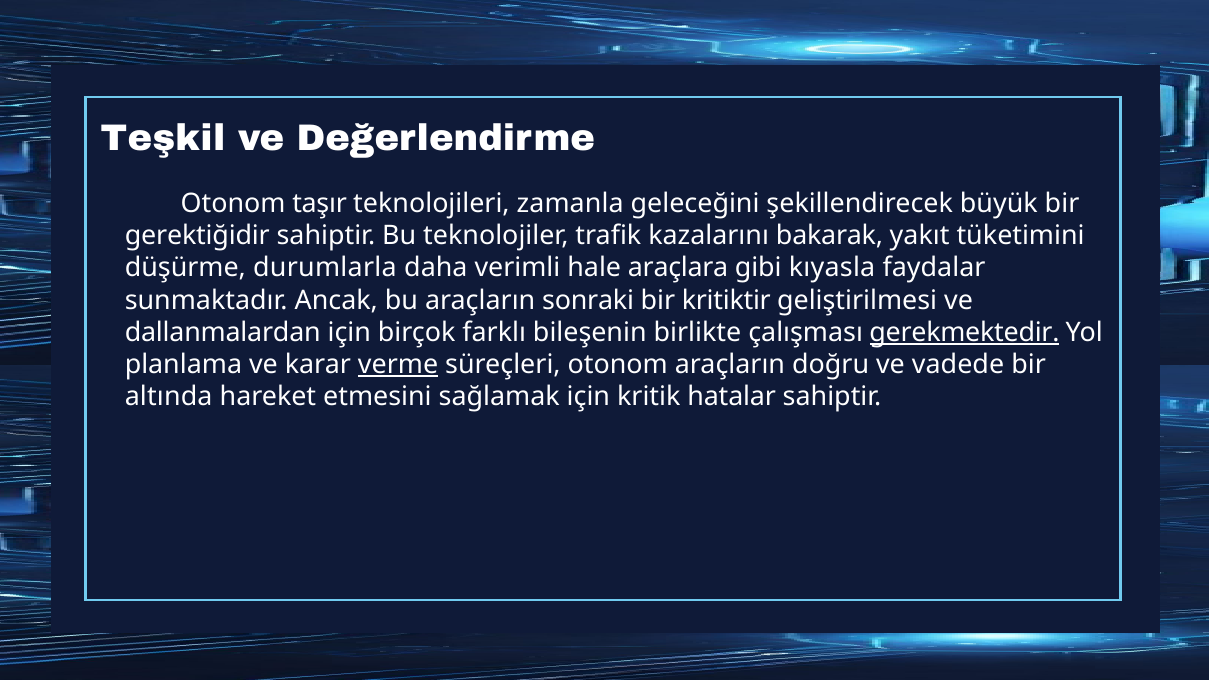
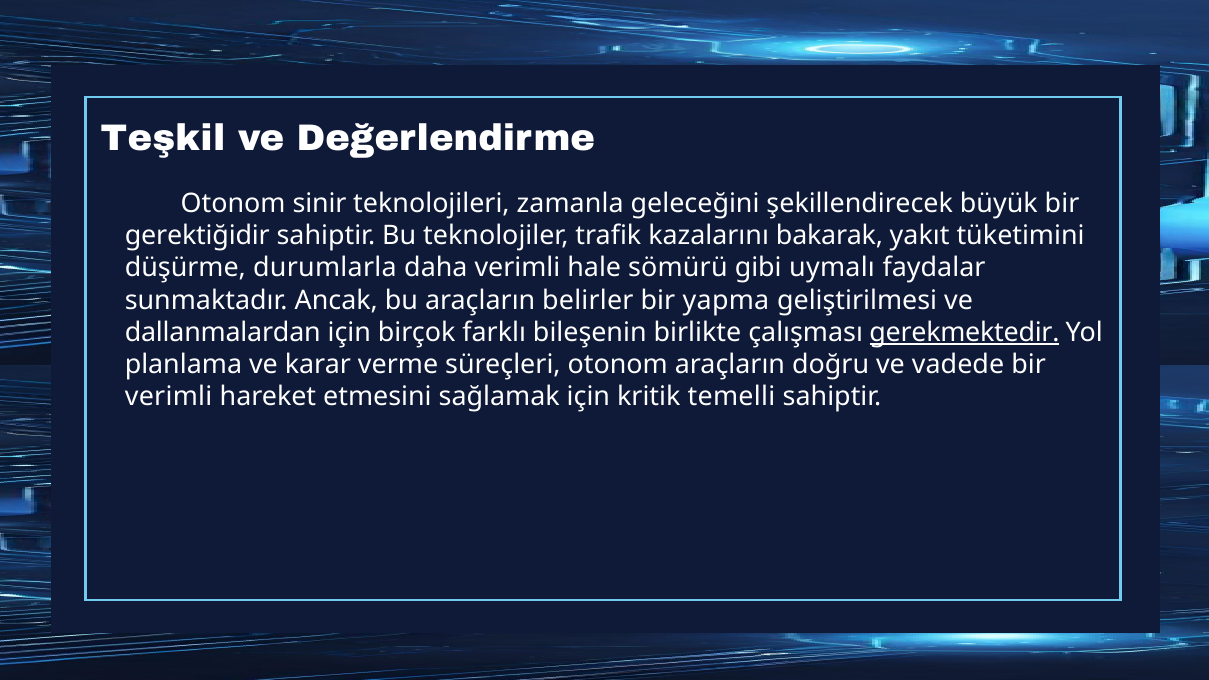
taşır: taşır -> sinir (320, 203)
araçlara: araçlara -> sömürü (678, 268)
kıyasla: kıyasla -> uymalı (832, 268)
sonraki: sonraki -> belirler (588, 300)
kritiktir: kritiktir -> yapma (726, 300)
verme underline: present -> none (398, 365)
altında: altında -> verimli (169, 397)
hatalar: hatalar -> temelli (731, 397)
